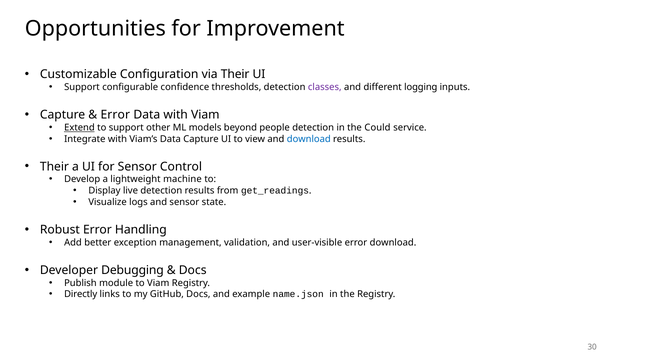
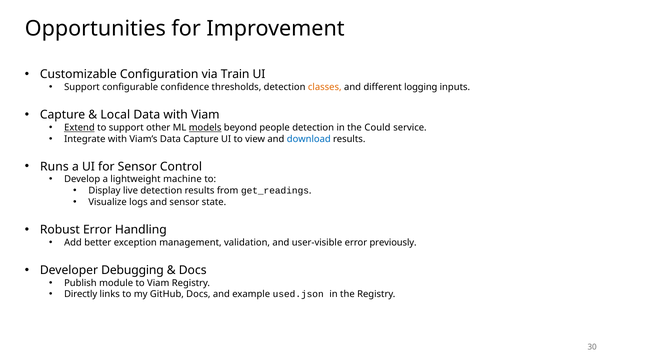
via Their: Their -> Train (235, 74)
classes colour: purple -> orange (325, 87)
Error: Error -> Local (115, 115)
models underline: none -> present (205, 127)
Their: Their -> Runs (54, 166)
error download: download -> previously (393, 242)
name.json: name.json -> used.json (298, 294)
